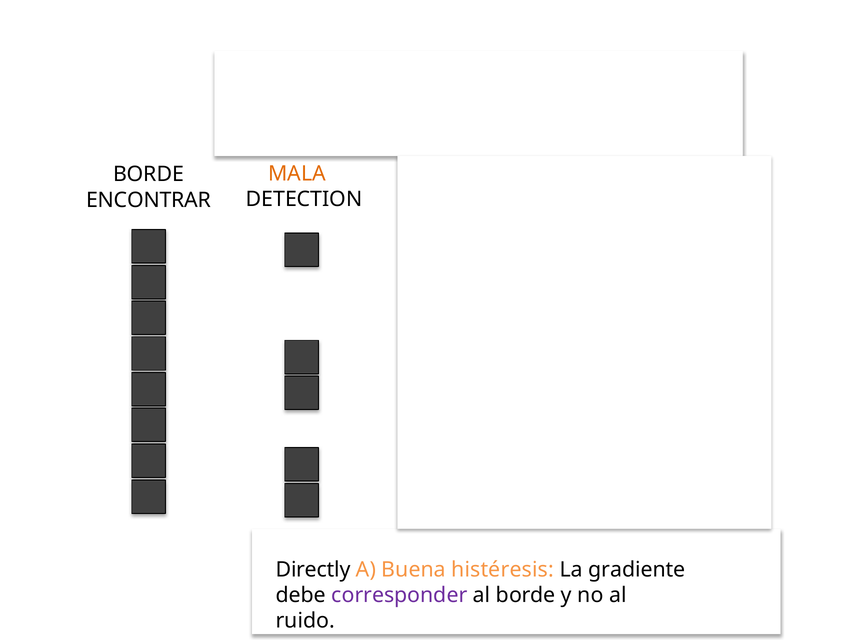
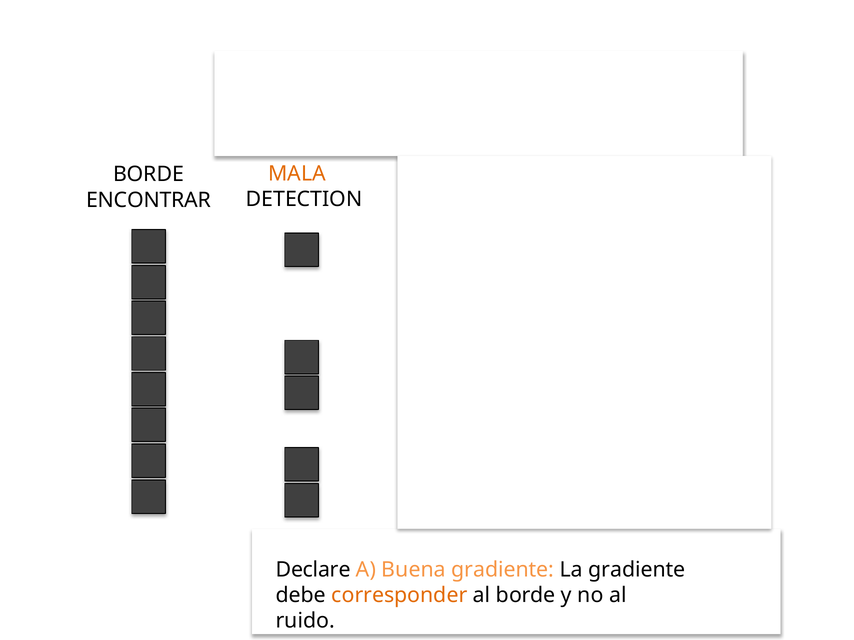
Directly: Directly -> Declare (313, 570)
Buena histéresis: histéresis -> gradiente (503, 570)
corresponder colour: purple -> orange (399, 596)
